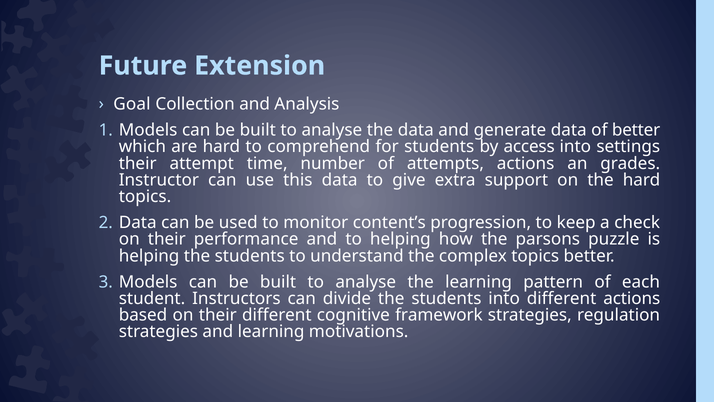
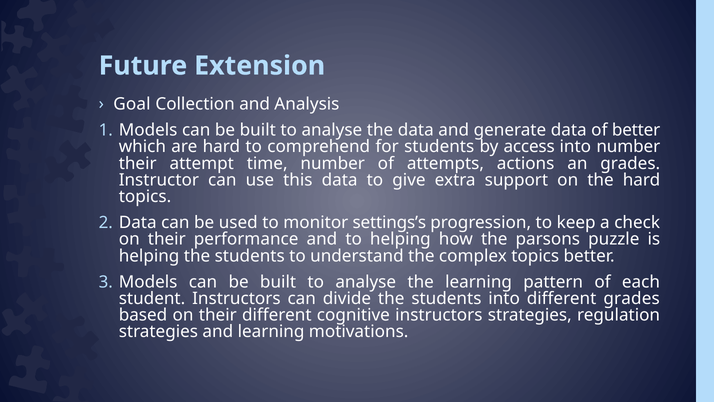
into settings: settings -> number (628, 147)
content’s: content’s -> settings’s (389, 223)
different actions: actions -> grades (632, 298)
cognitive framework: framework -> instructors (439, 315)
